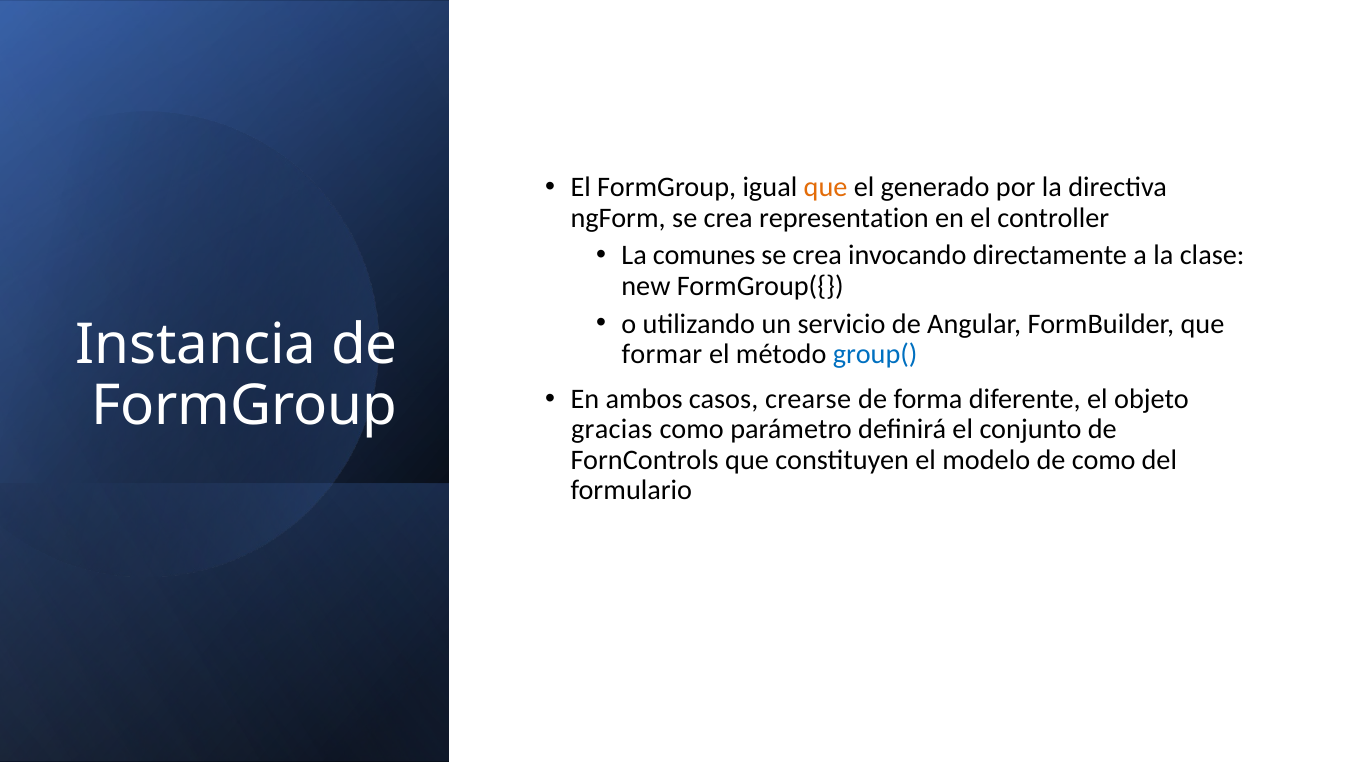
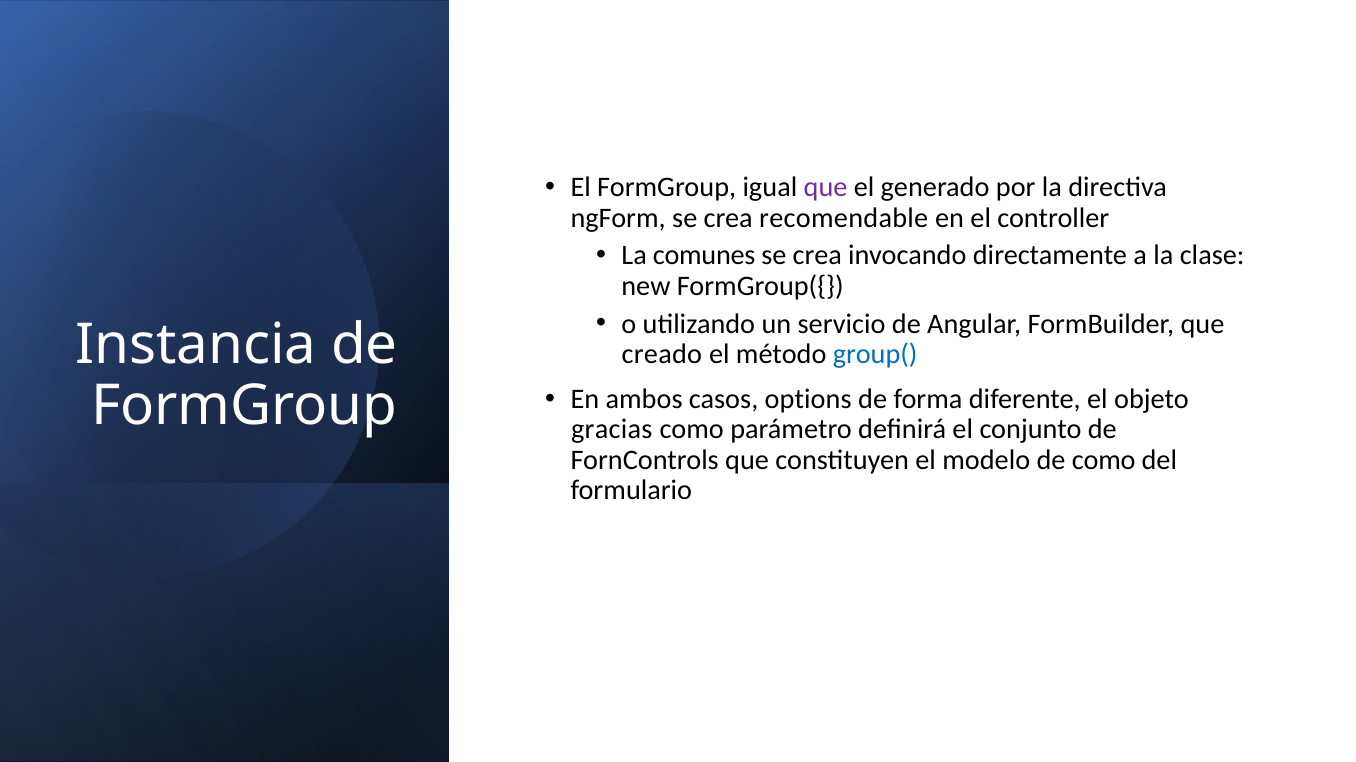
que colour: orange -> purple (826, 188)
representation: representation -> recomendable (844, 218)
formar: formar -> creado (662, 355)
crearse: crearse -> options (808, 399)
